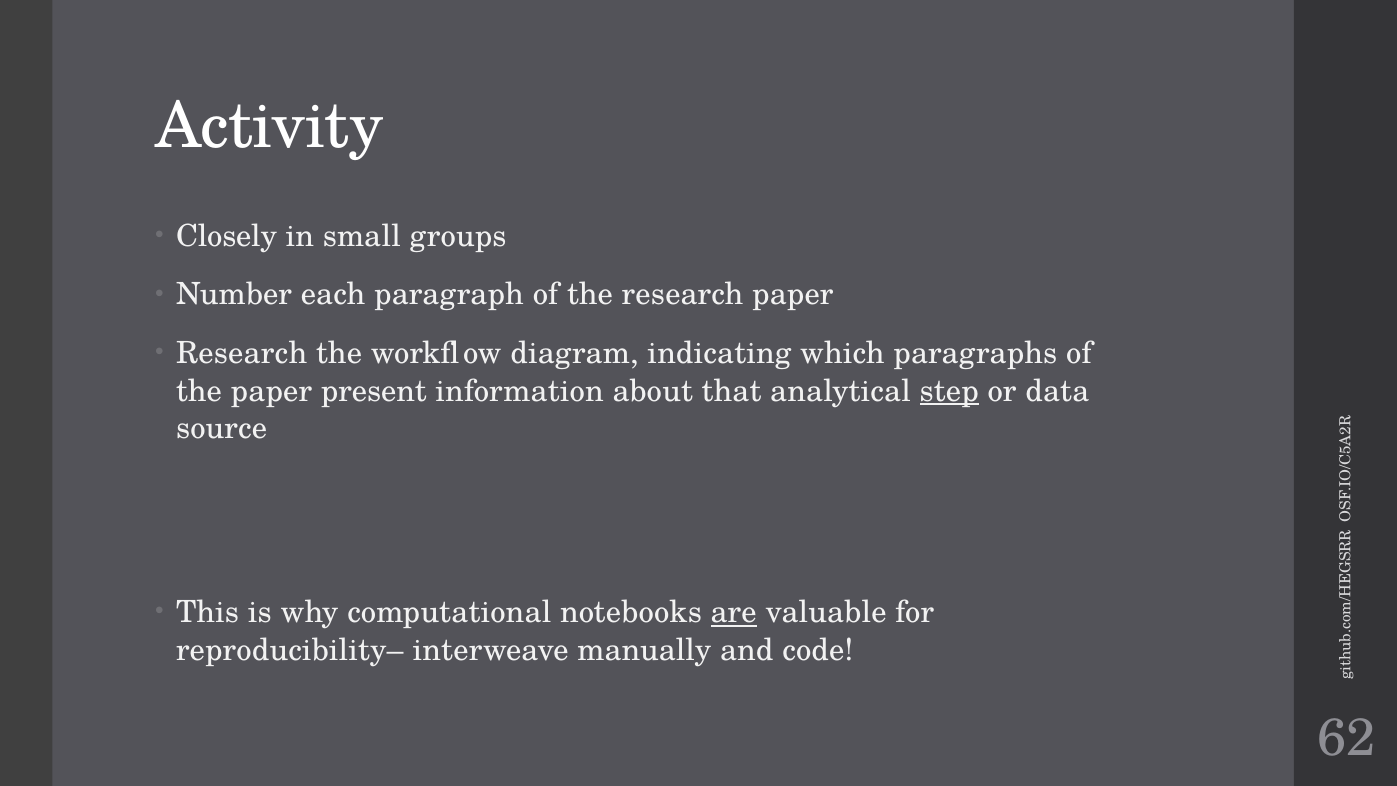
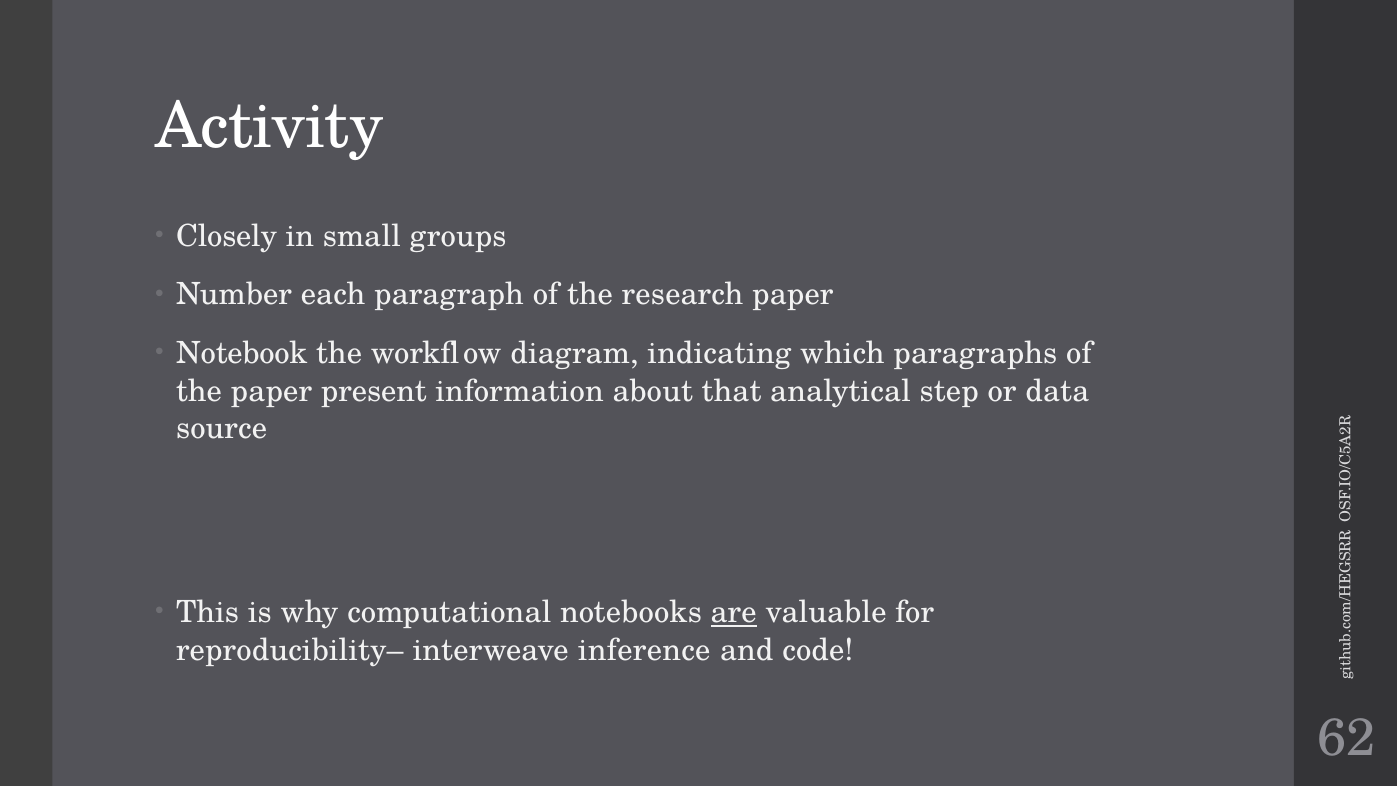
Research: Research -> Notebook (242, 353)
step underline: present -> none (949, 391)
manually: manually -> inference (644, 650)
